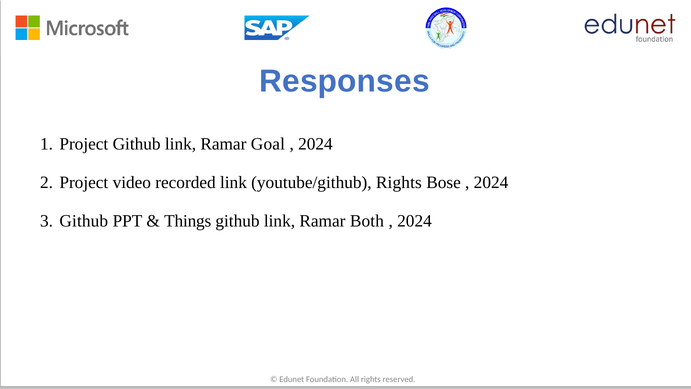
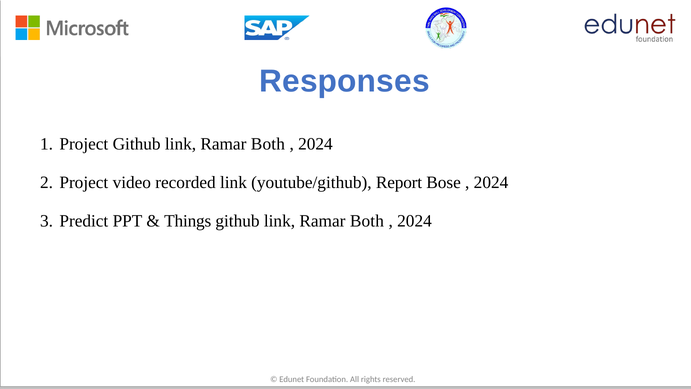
Goal: Goal -> Both (268, 144)
youtube/github Rights: Rights -> Report (399, 182)
Github: Github -> Predict (84, 221)
